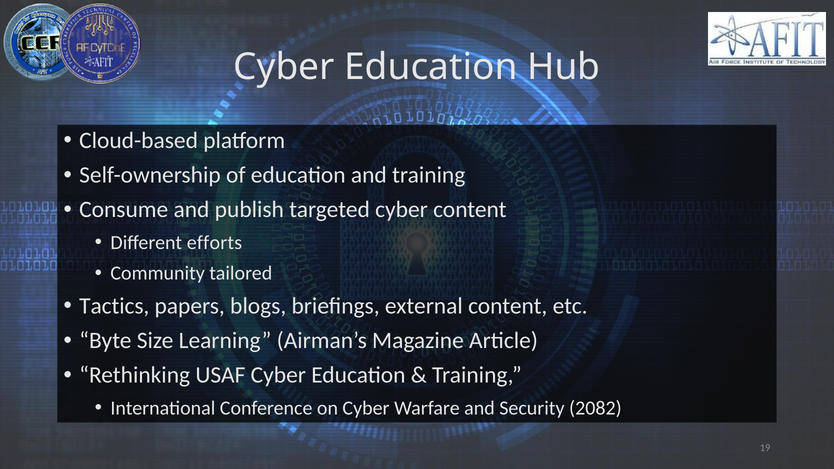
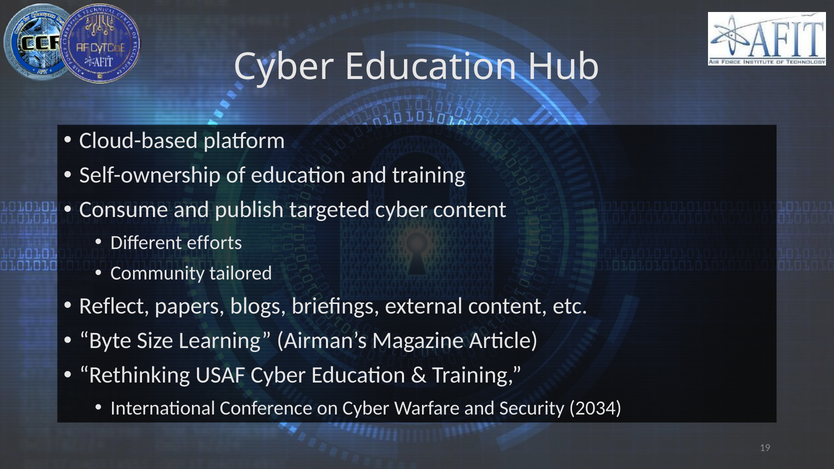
Tactics: Tactics -> Reflect (114, 306)
2082: 2082 -> 2034 (595, 408)
